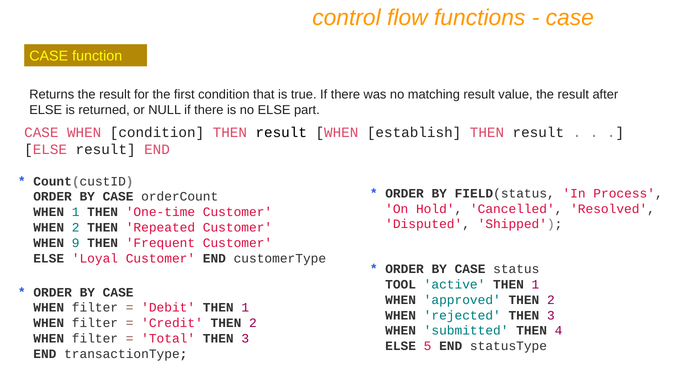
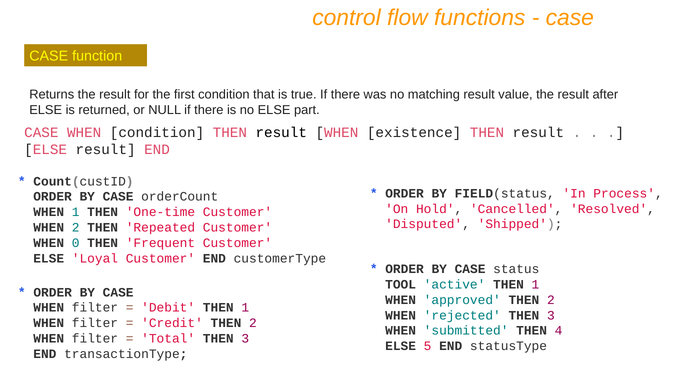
establish: establish -> existence (414, 133)
9: 9 -> 0 (76, 243)
